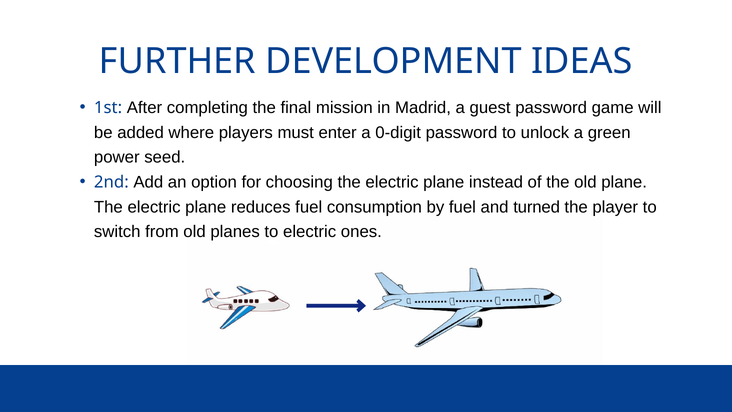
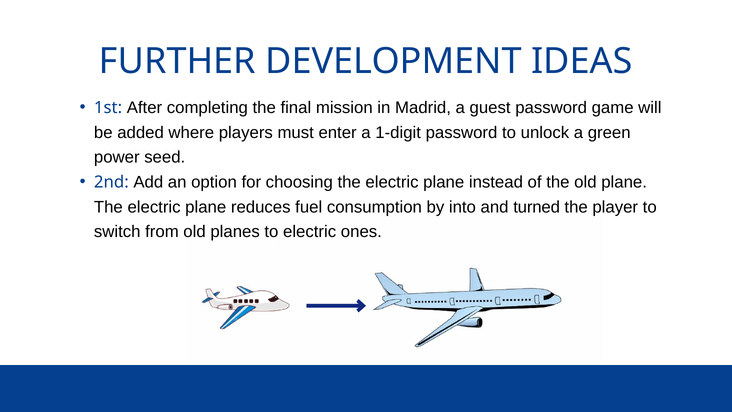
0-digit: 0-digit -> 1-digit (398, 133)
by fuel: fuel -> into (462, 207)
